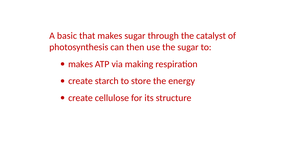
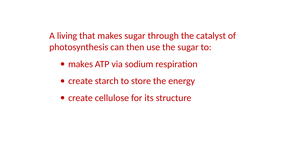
basic: basic -> living (67, 36)
making: making -> sodium (139, 64)
